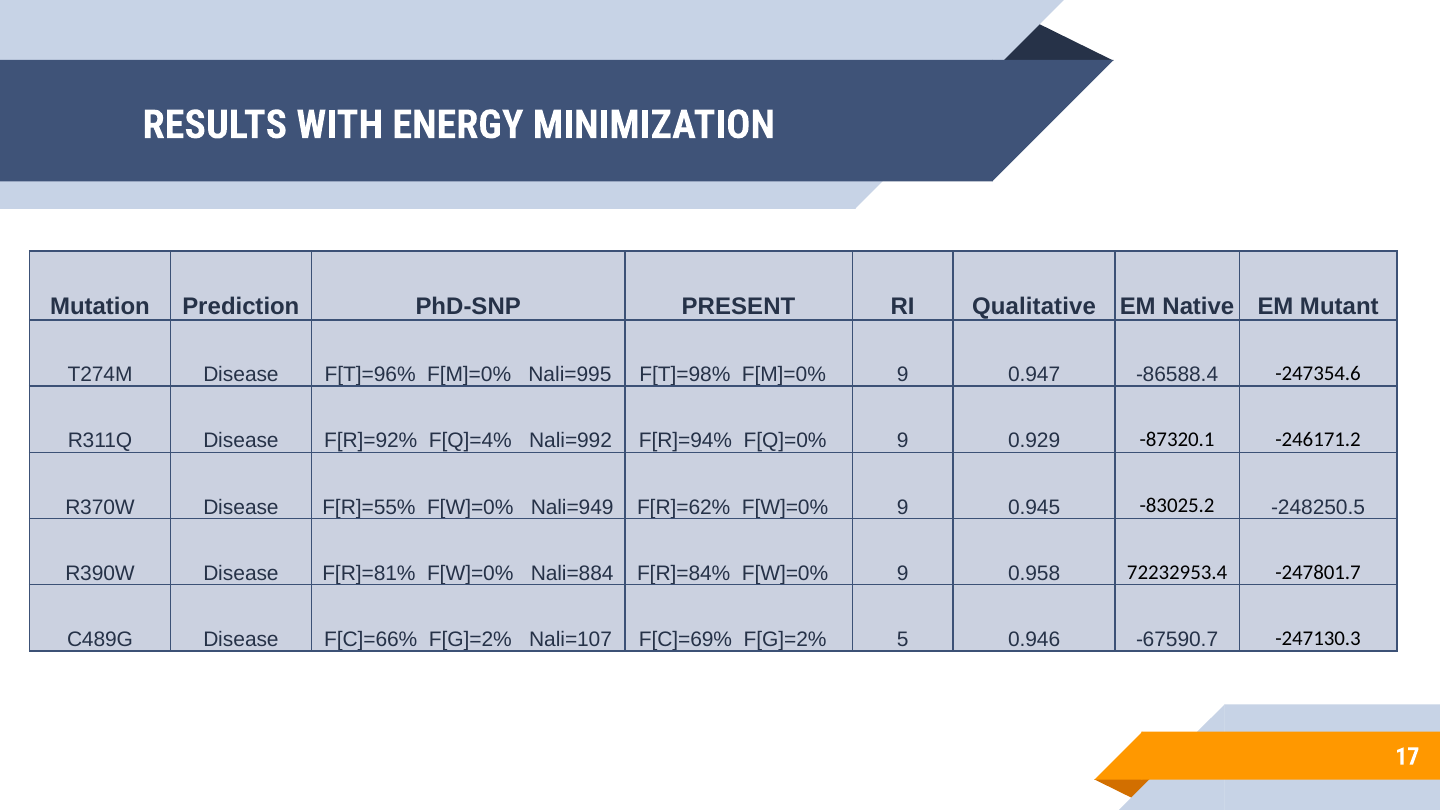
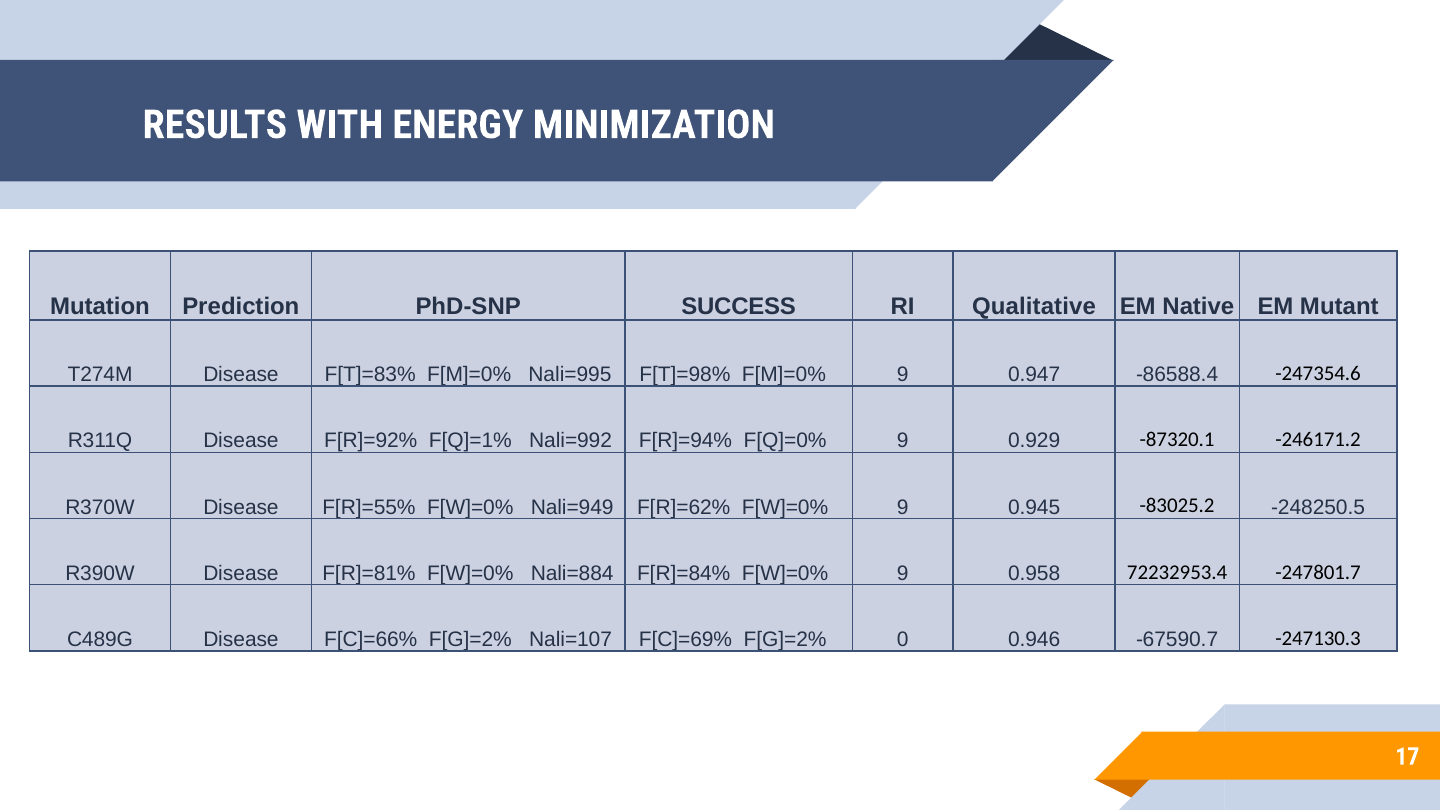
PRESENT: PRESENT -> SUCCESS (739, 307)
F[T]=96%: F[T]=96% -> F[T]=83% (370, 375)
F[Q]=4%: F[Q]=4% -> F[Q]=1% (470, 441)
5: 5 -> 0 (903, 640)
